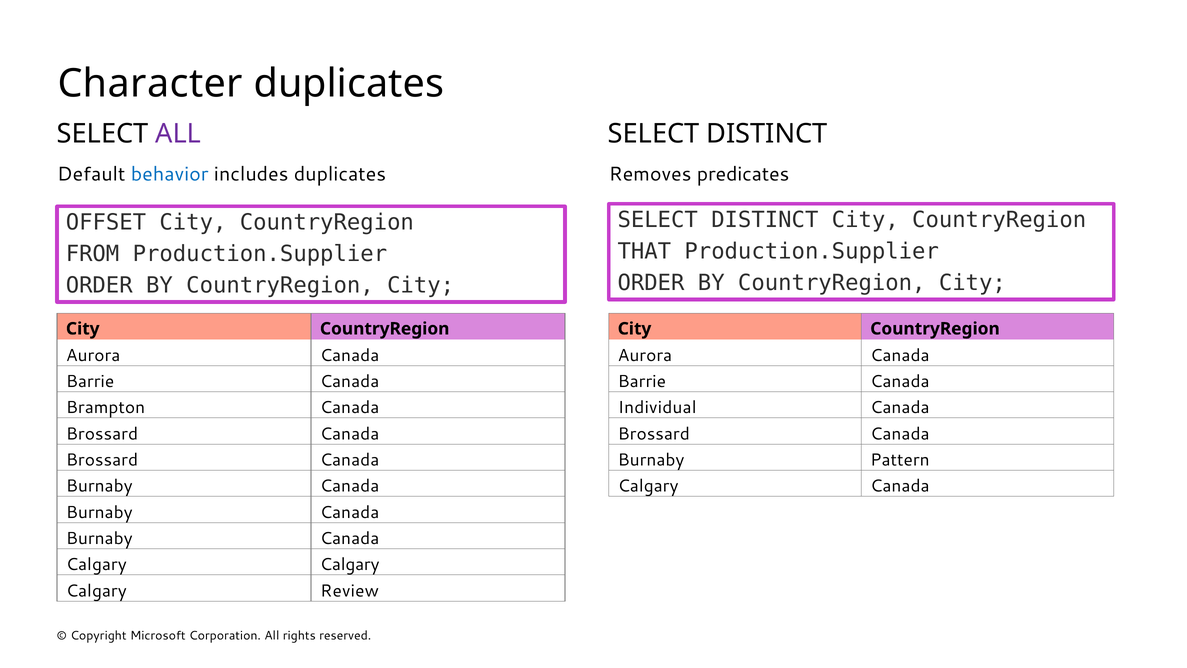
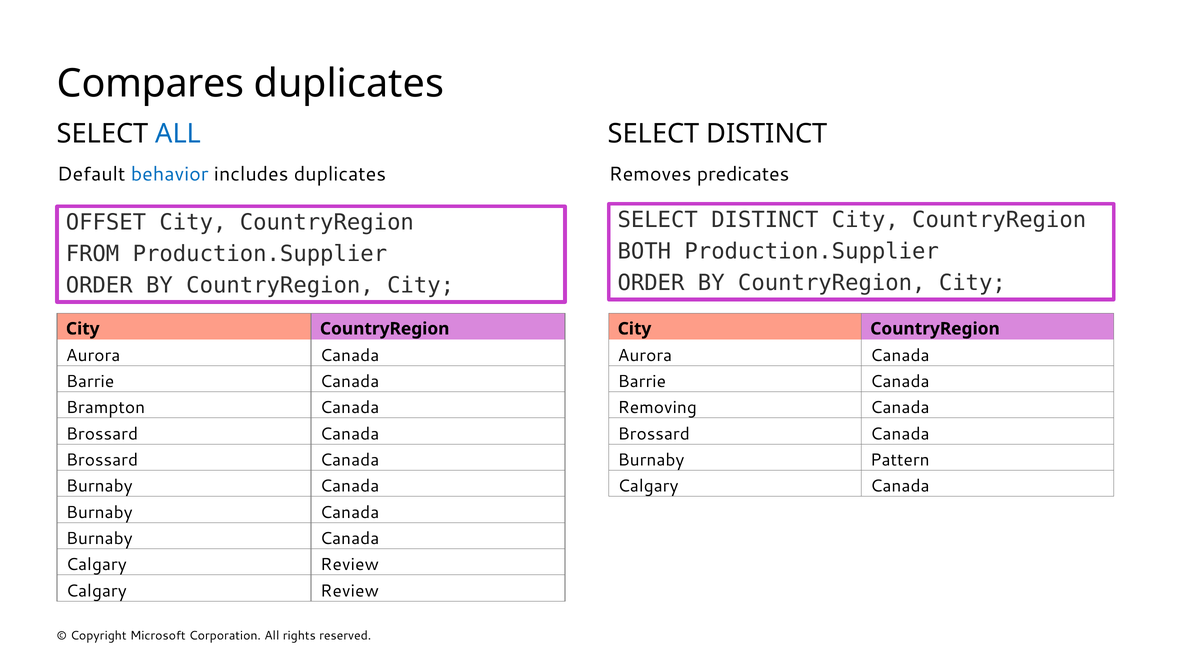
Character: Character -> Compares (151, 84)
ALL colour: purple -> blue (178, 134)
THAT: THAT -> BOTH (644, 251)
Individual: Individual -> Removing (657, 408)
Calgary: Calgary -> Review (350, 564)
